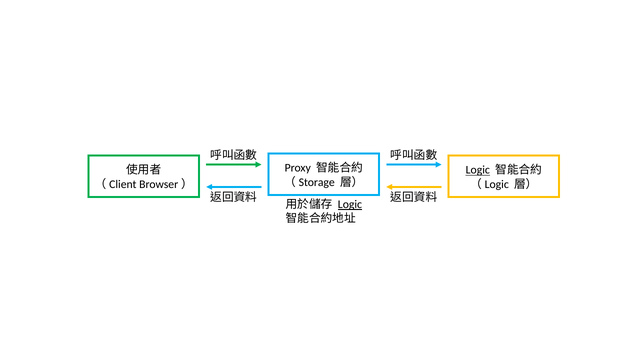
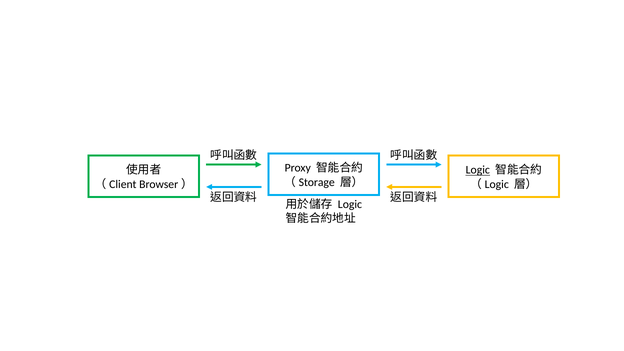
Logic underline: present -> none (350, 205)
